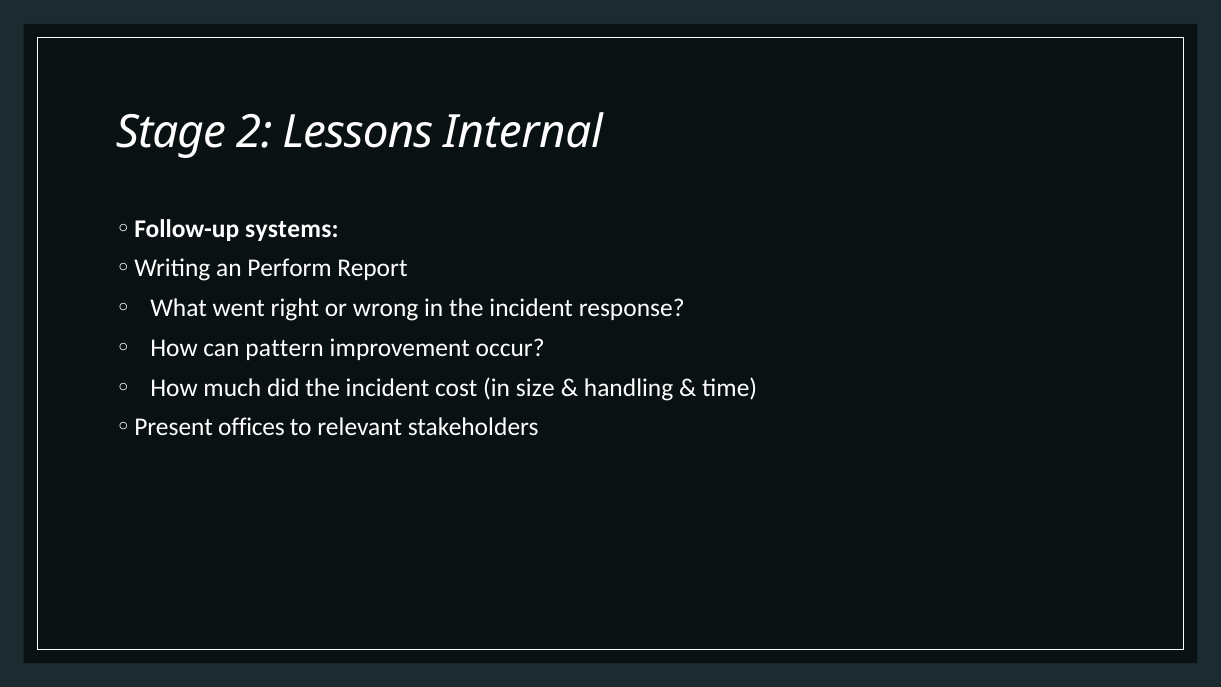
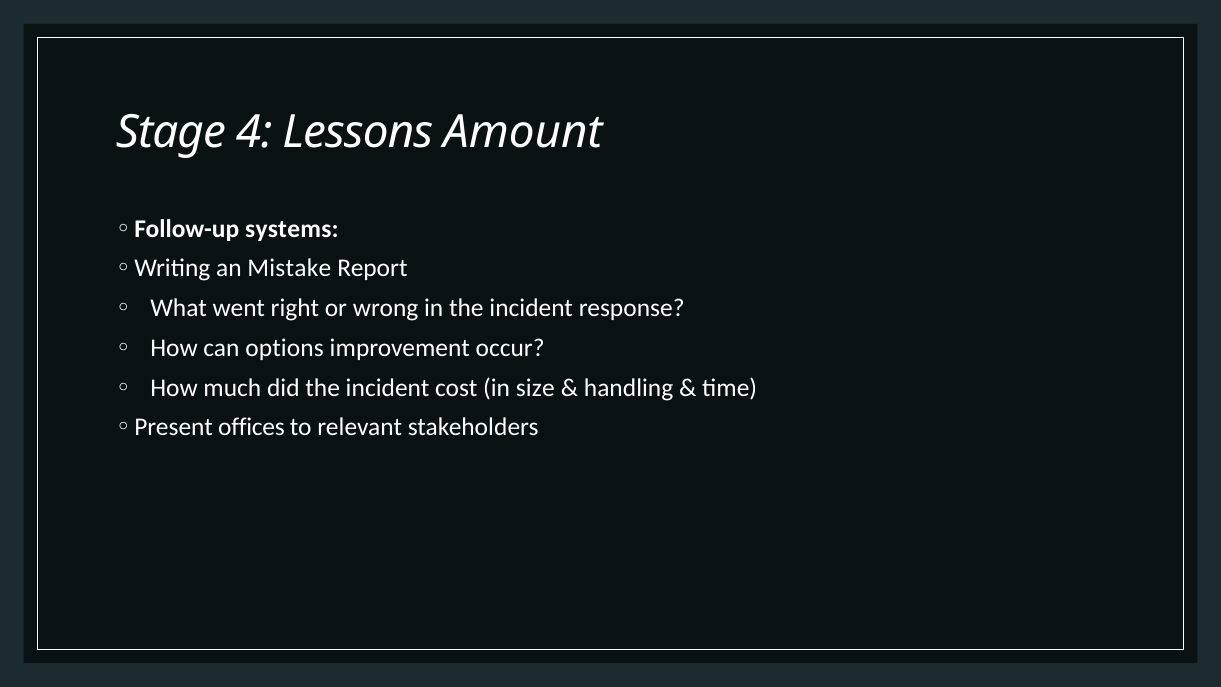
2: 2 -> 4 (254, 133)
Internal: Internal -> Amount (523, 133)
Perform: Perform -> Mistake (289, 268)
pattern: pattern -> options (285, 348)
